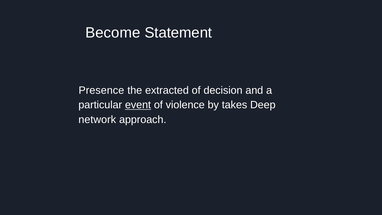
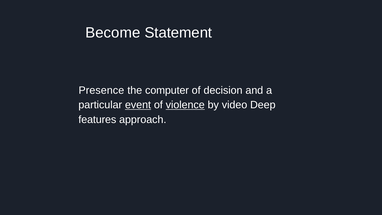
extracted: extracted -> computer (167, 90)
violence underline: none -> present (185, 105)
takes: takes -> video (235, 105)
network: network -> features (97, 120)
